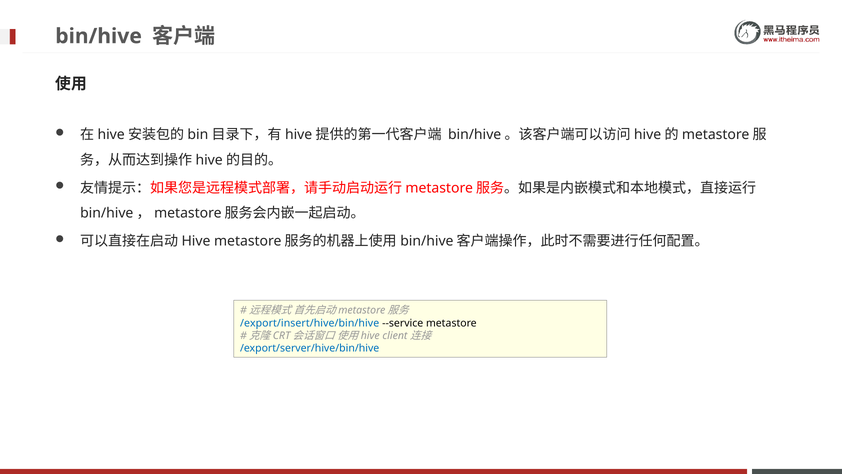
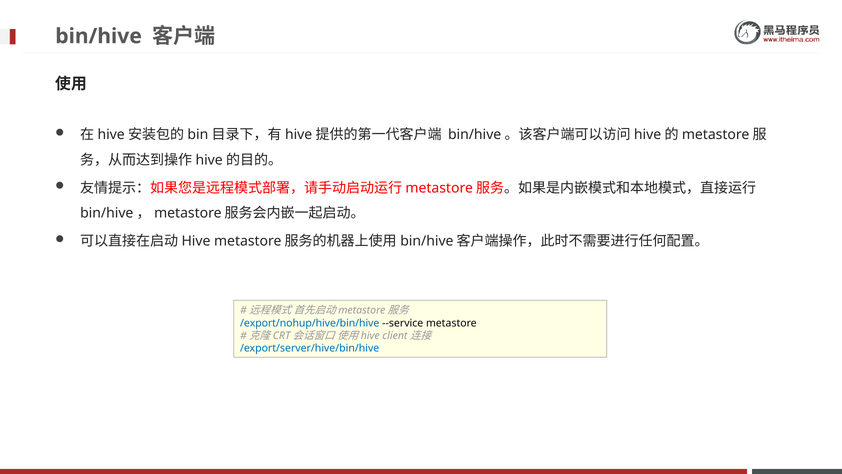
/export/insert/hive/bin/hive: /export/insert/hive/bin/hive -> /export/nohup/hive/bin/hive (310, 323)
